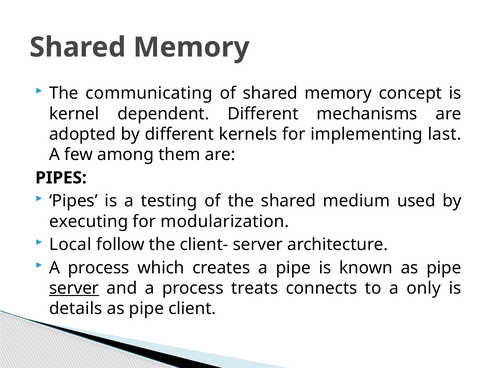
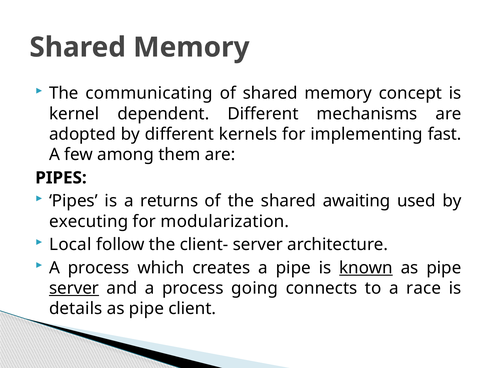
last: last -> fast (445, 134)
testing: testing -> returns (169, 201)
medium: medium -> awaiting (357, 201)
known underline: none -> present (366, 268)
treats: treats -> going (255, 288)
only: only -> race (424, 288)
